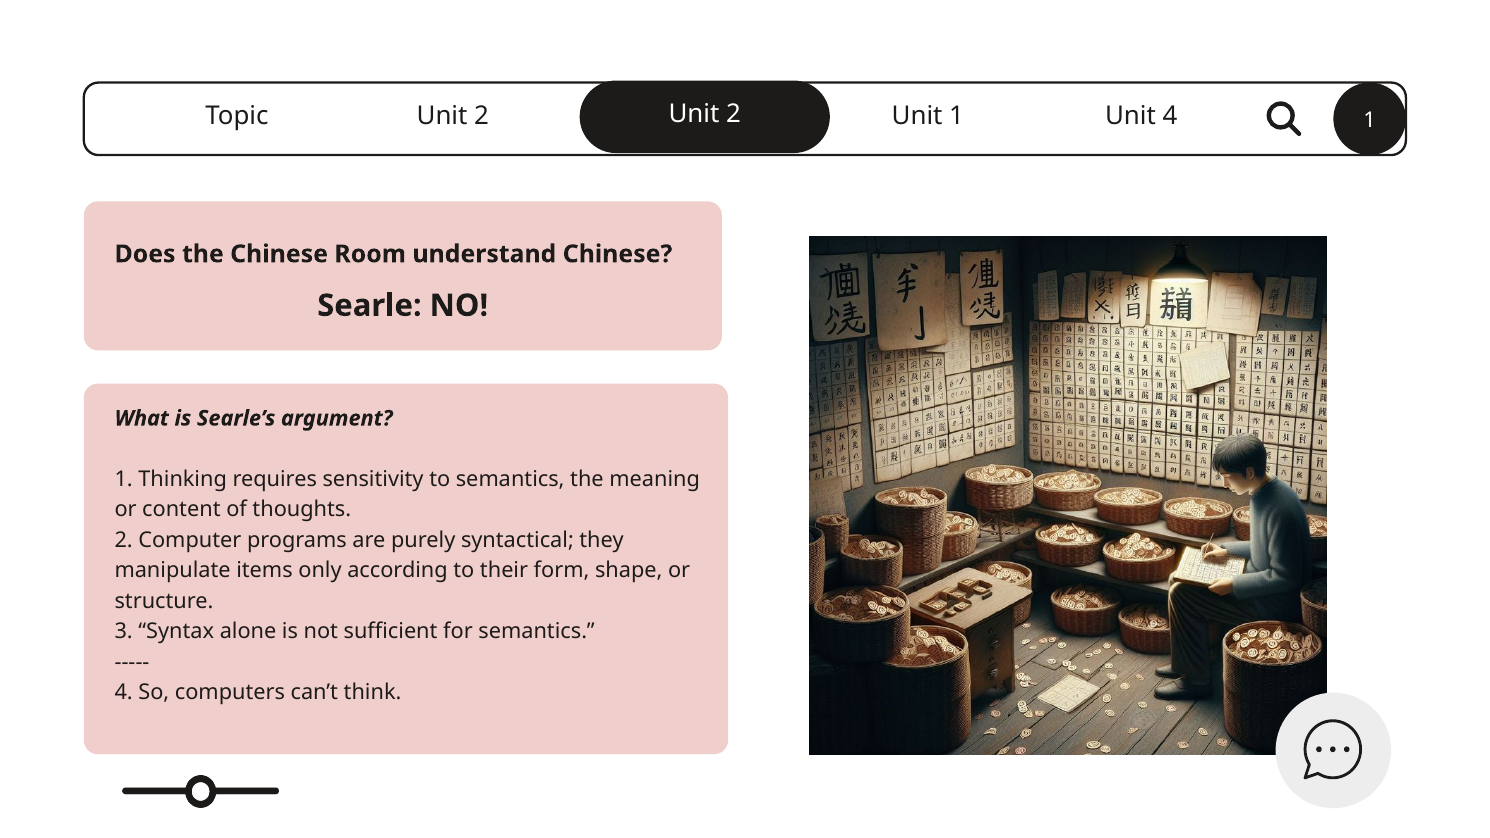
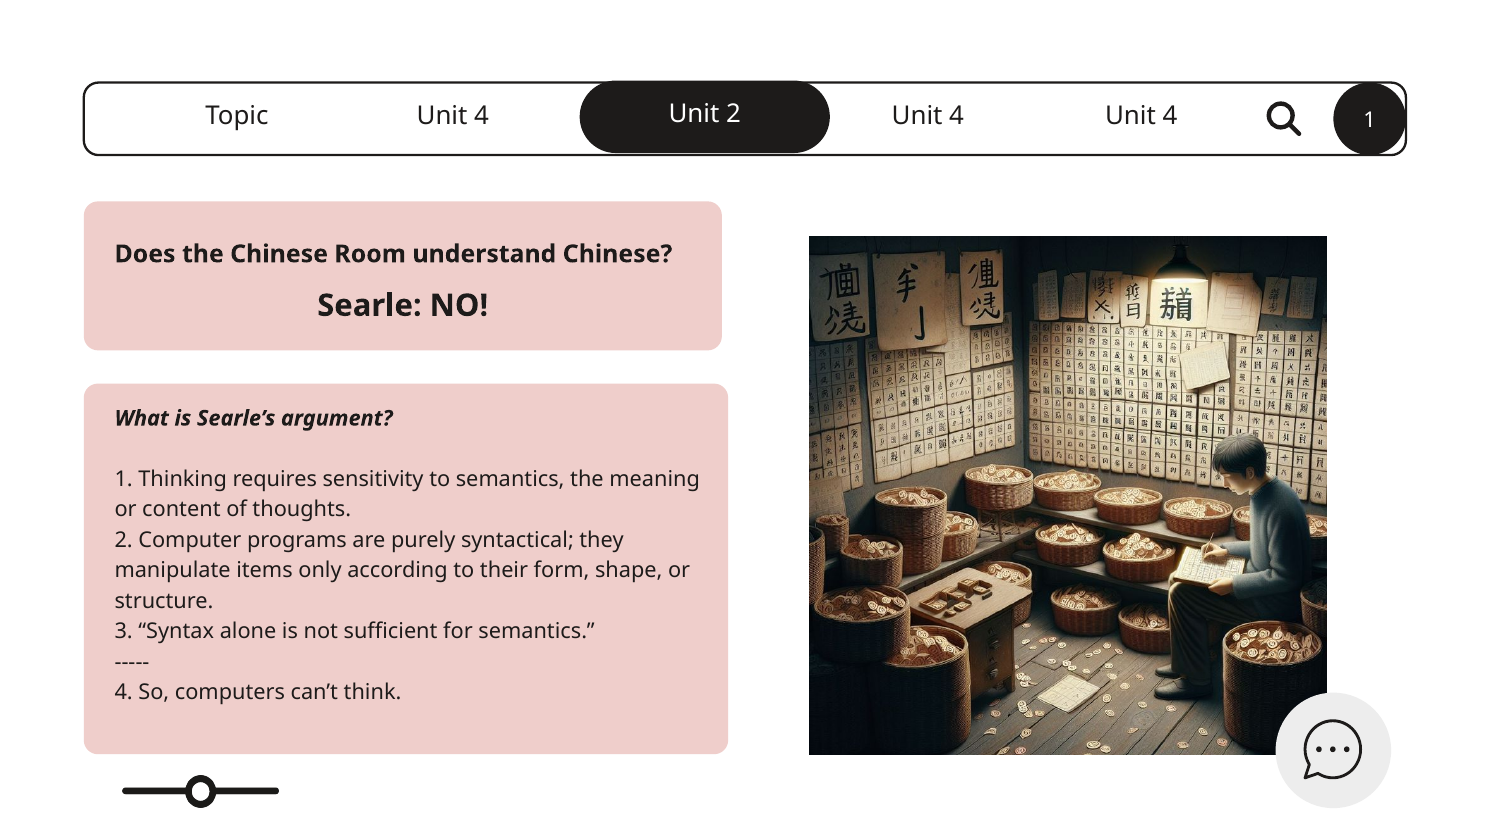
2: 2 -> 4 (482, 116)
1: 1 -> 4 (957, 116)
